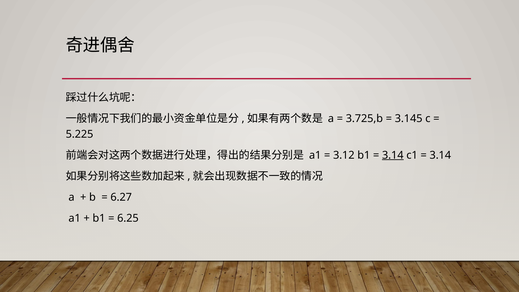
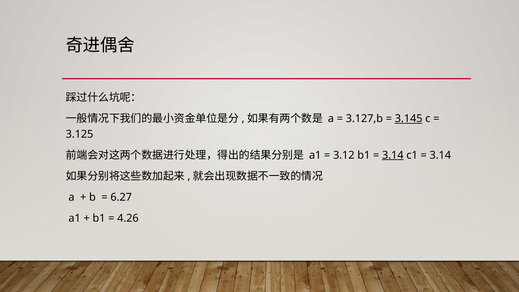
3.725,b: 3.725,b -> 3.127,b (364, 119)
3.145 underline: none -> present (409, 119)
5.225: 5.225 -> 3.125 (80, 134)
6.25: 6.25 -> 4.26 (128, 218)
